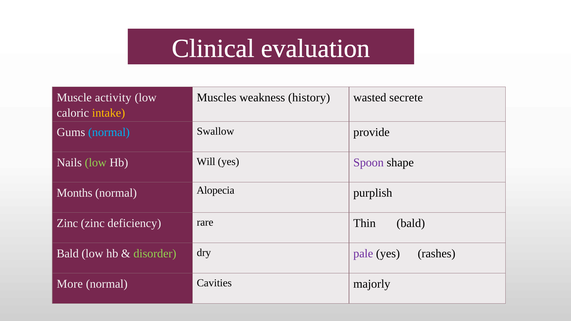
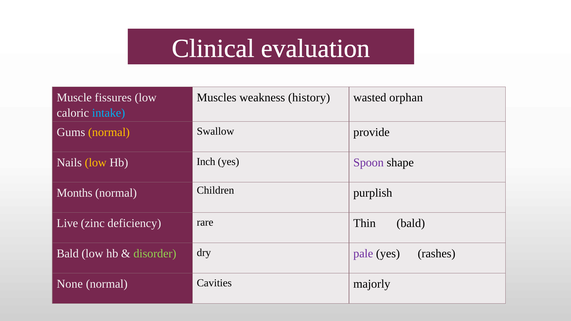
activity: activity -> fissures (113, 98)
secrete: secrete -> orphan (406, 98)
intake colour: yellow -> light blue (109, 113)
normal colour: light blue -> yellow (109, 132)
low colour: light green -> yellow (96, 163)
Will: Will -> Inch (206, 162)
Alopecia: Alopecia -> Children (215, 190)
Zinc: Zinc -> Live (67, 223)
More: More -> None (70, 284)
